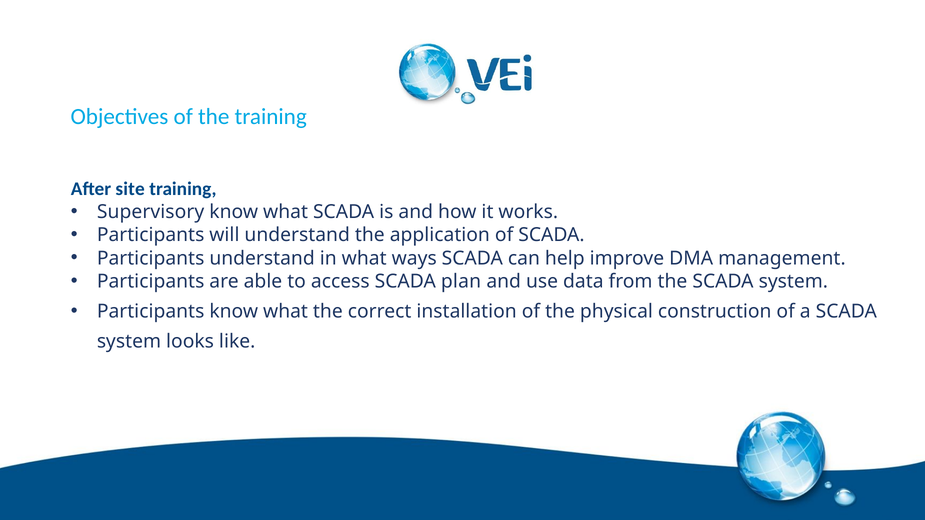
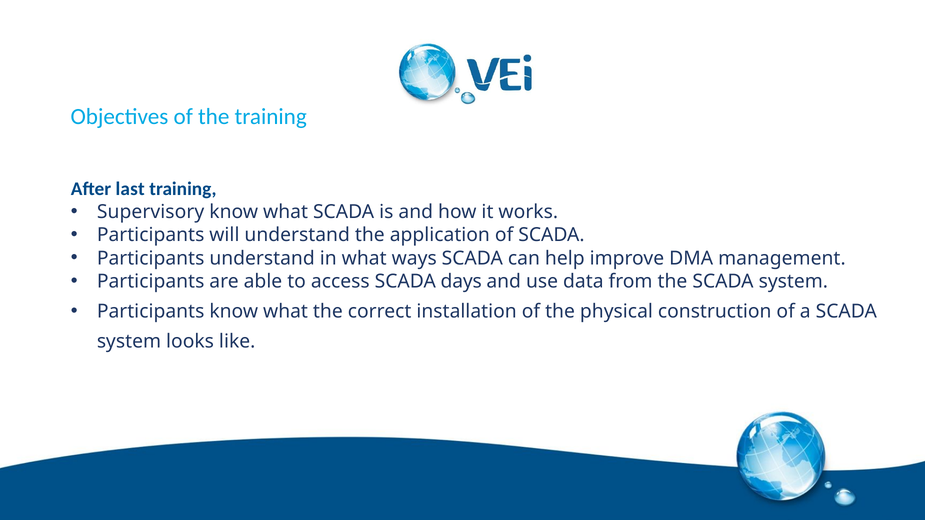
site: site -> last (130, 189)
plan: plan -> days (461, 282)
